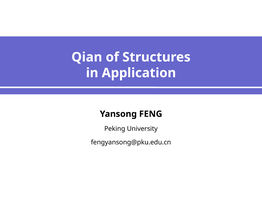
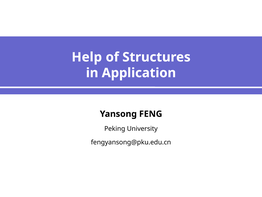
Qian: Qian -> Help (87, 57)
